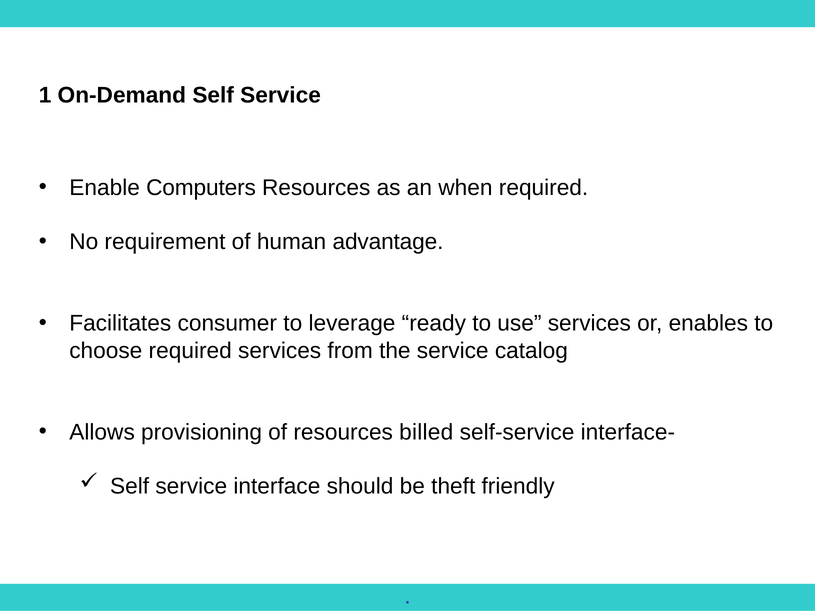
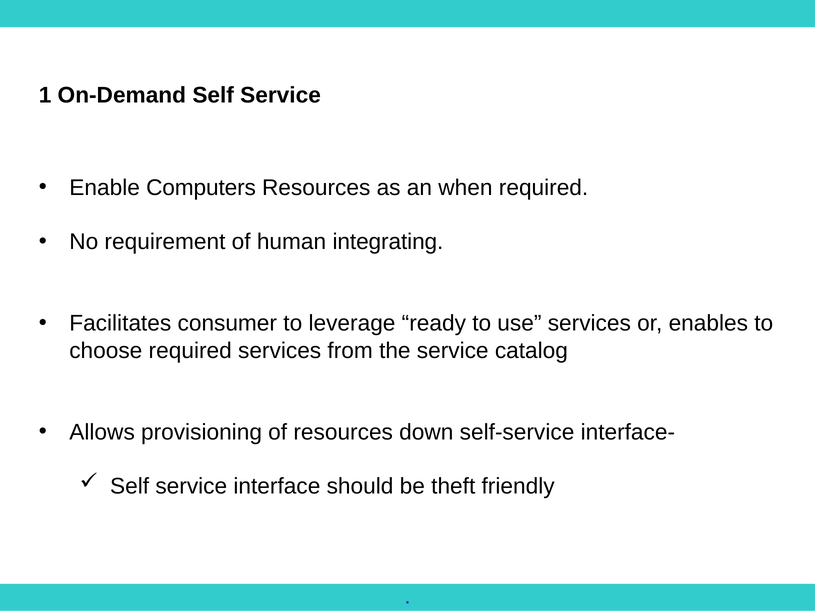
advantage: advantage -> integrating (388, 242)
billed: billed -> down (426, 432)
